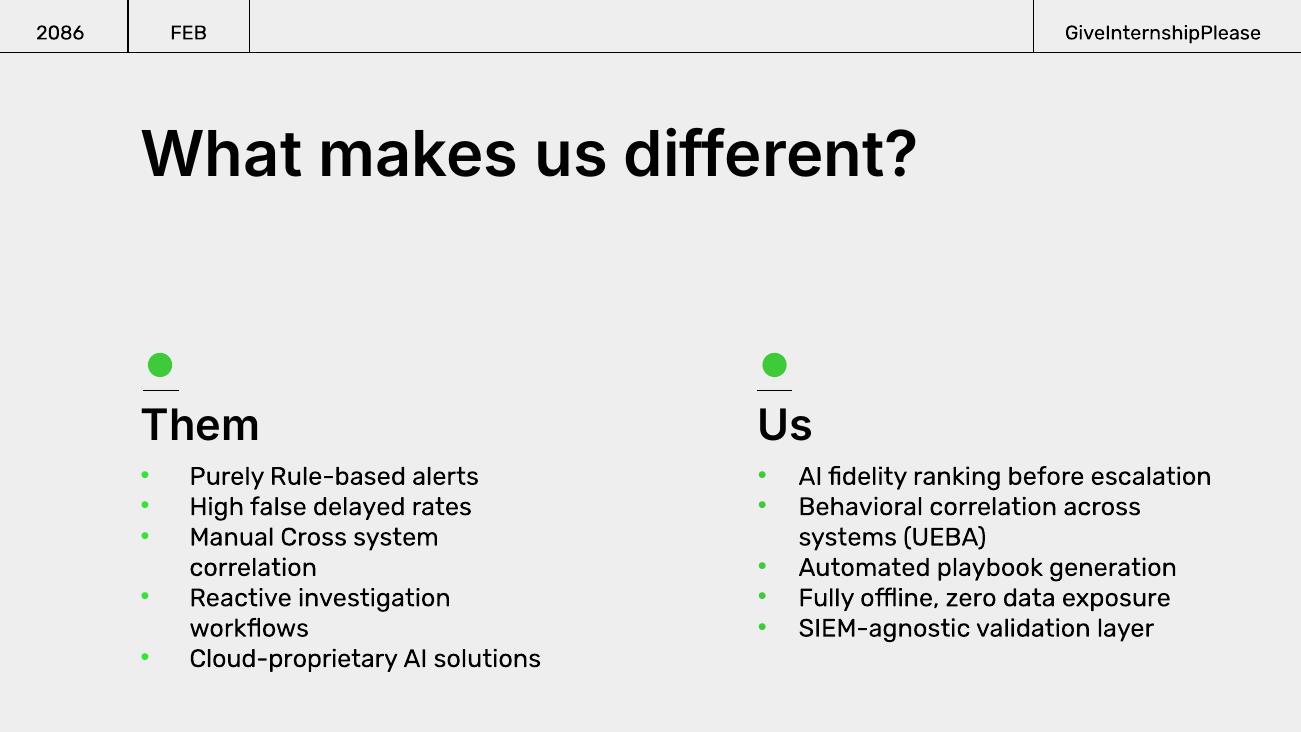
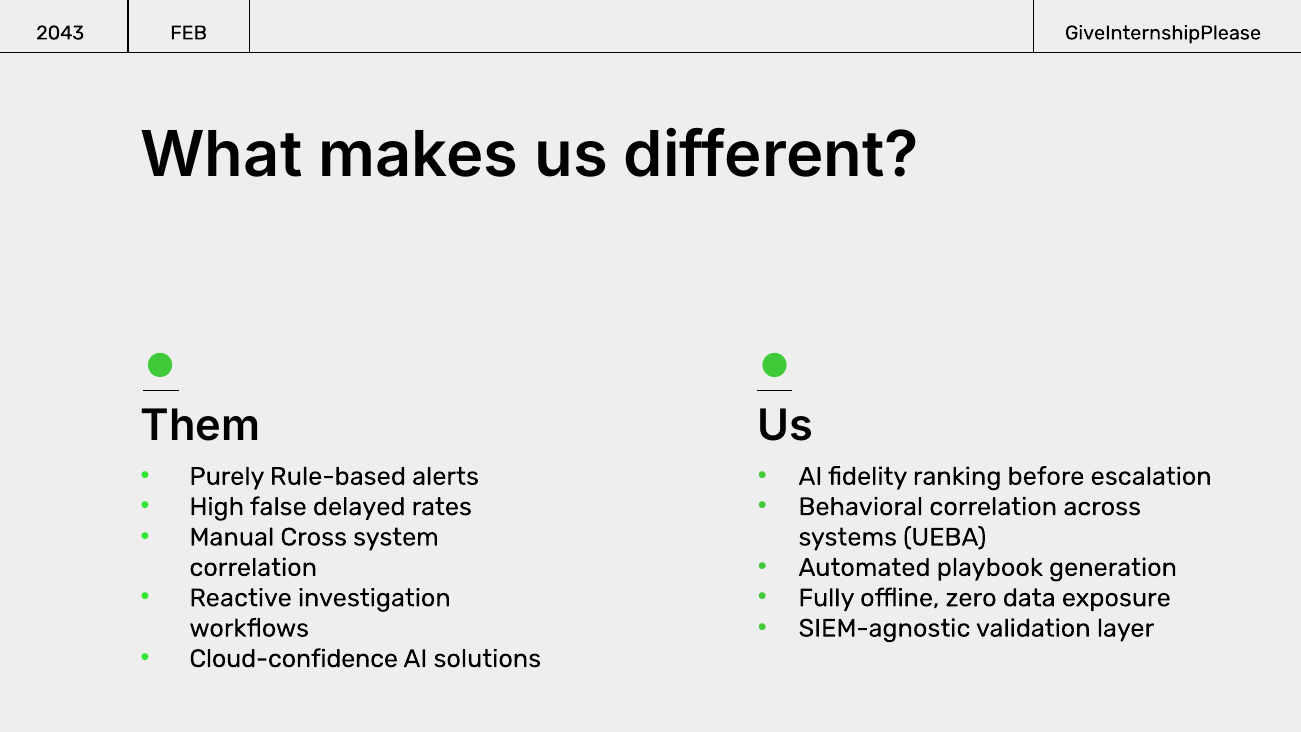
2086: 2086 -> 2043 (60, 33)
Cloud-proprietary: Cloud-proprietary -> Cloud-confidence (294, 659)
